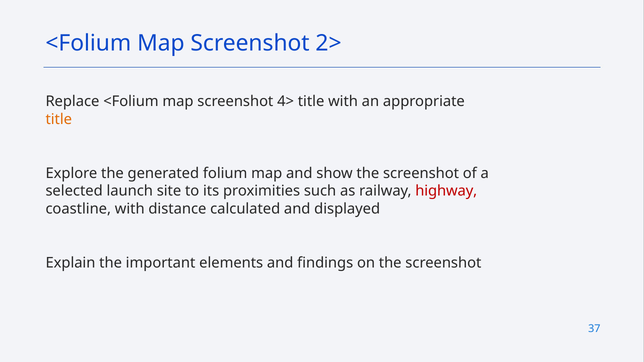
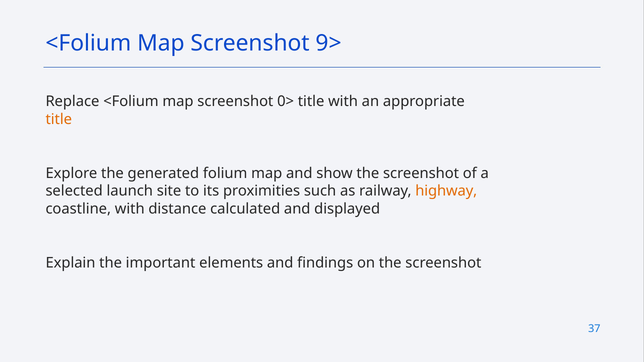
2>: 2> -> 9> (329, 43)
4>: 4> -> 0> (286, 102)
highway colour: red -> orange (446, 191)
